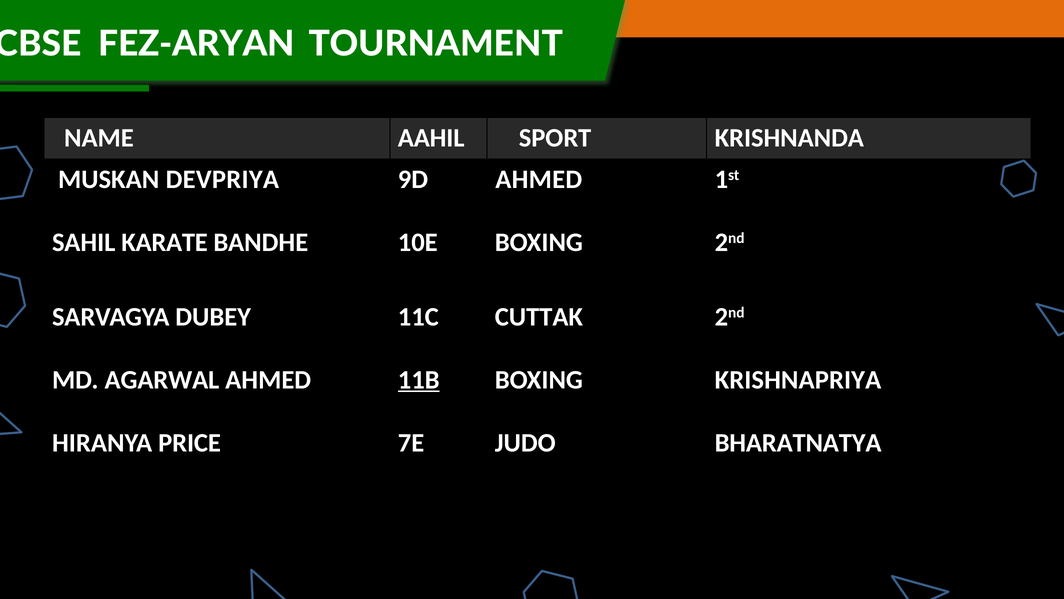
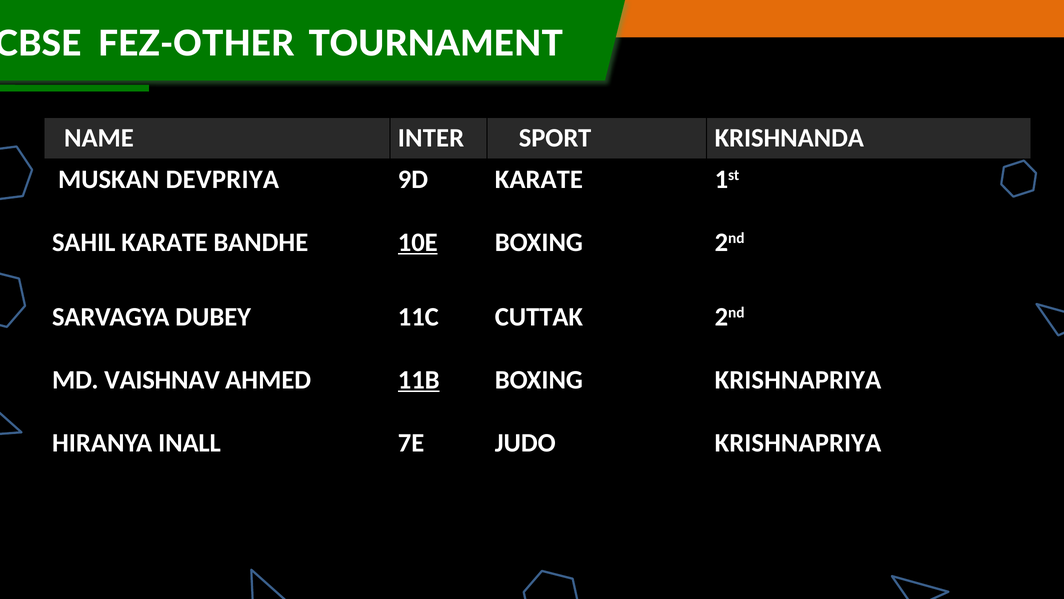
FEZ-ARYAN: FEZ-ARYAN -> FEZ-OTHER (196, 44)
AAHIL: AAHIL -> INTER (431, 138)
9D AHMED: AHMED -> KARATE (539, 179)
10E underline: none -> present (418, 242)
AGARWAL: AGARWAL -> VAISHNAV (162, 380)
PRICE: PRICE -> INALL (190, 442)
JUDO BHARATNATYA: BHARATNATYA -> KRISHNAPRIYA (798, 442)
